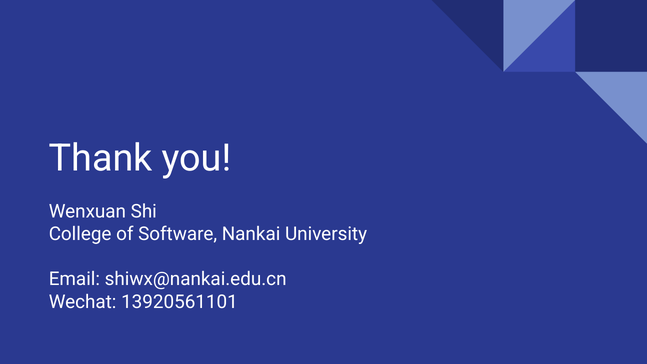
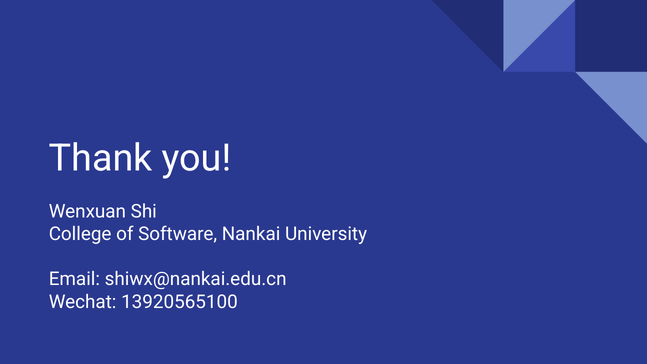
13920561101: 13920561101 -> 13920565100 (179, 302)
